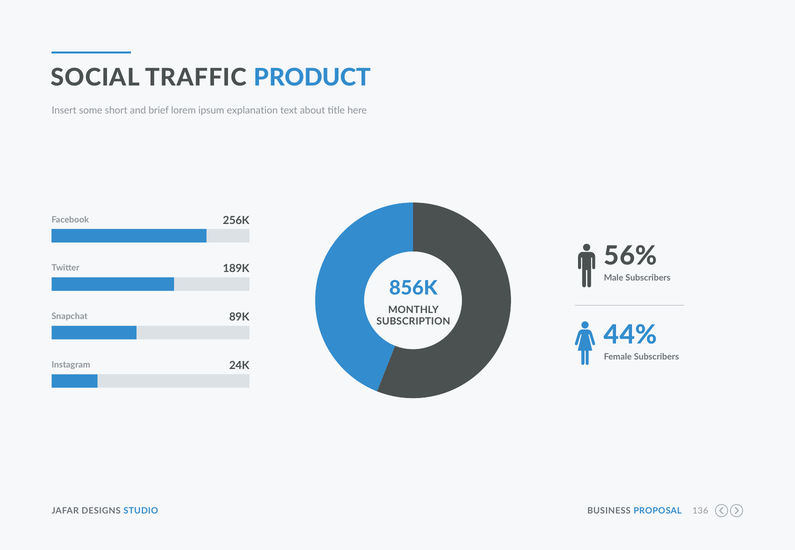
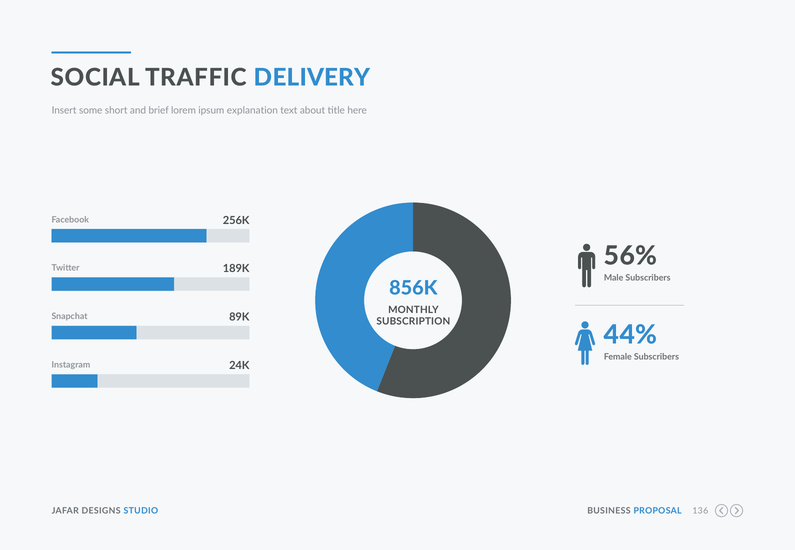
PRODUCT: PRODUCT -> DELIVERY (312, 78)
